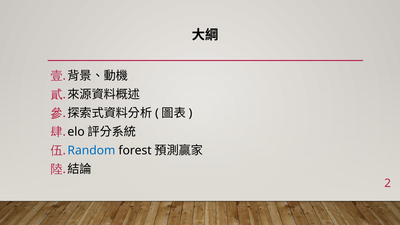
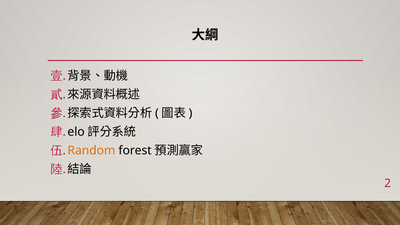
Random colour: blue -> orange (91, 150)
